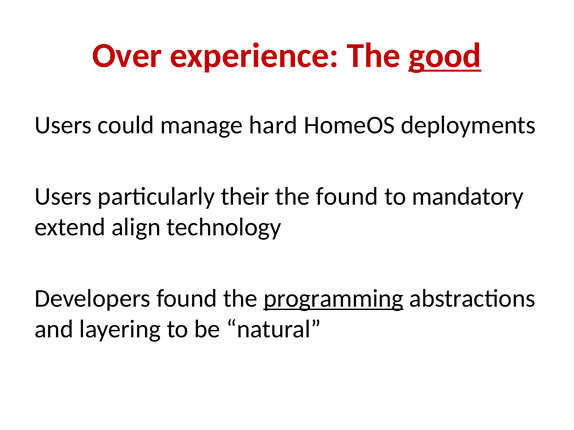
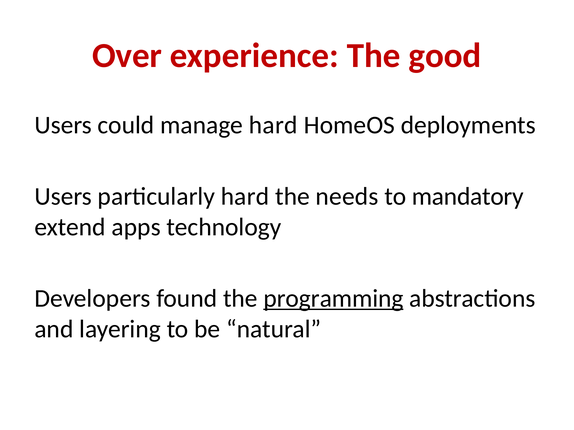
good underline: present -> none (445, 56)
particularly their: their -> hard (245, 197)
the found: found -> needs (347, 197)
align: align -> apps (136, 227)
